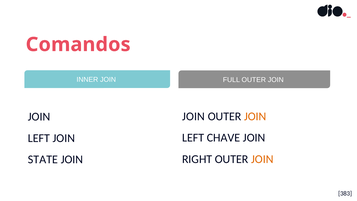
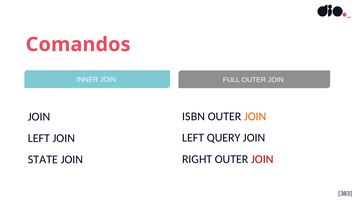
JOIN: JOIN -> ISBN (194, 116)
CHAVE: CHAVE -> QUERY (224, 138)
JOIN colour: orange -> red (262, 159)
